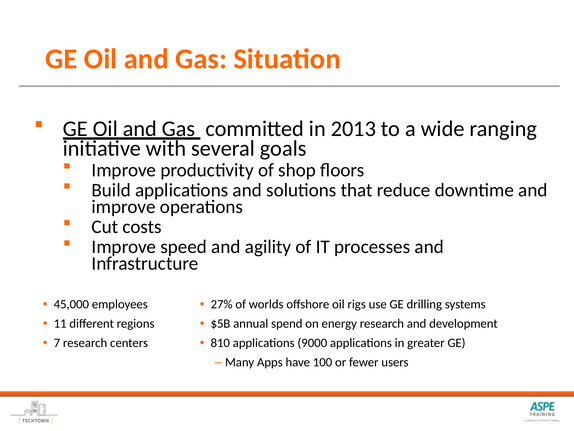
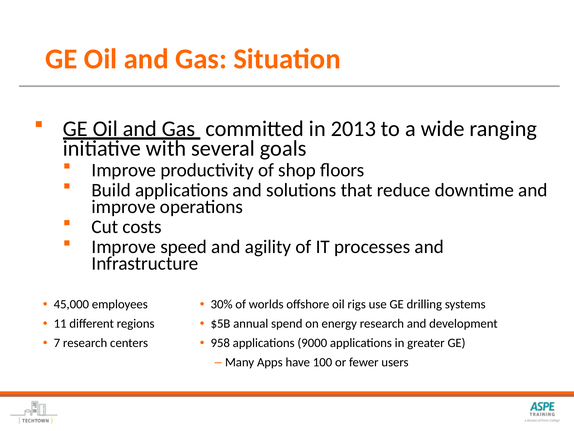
27%: 27% -> 30% (222, 304)
810: 810 -> 958 (220, 343)
